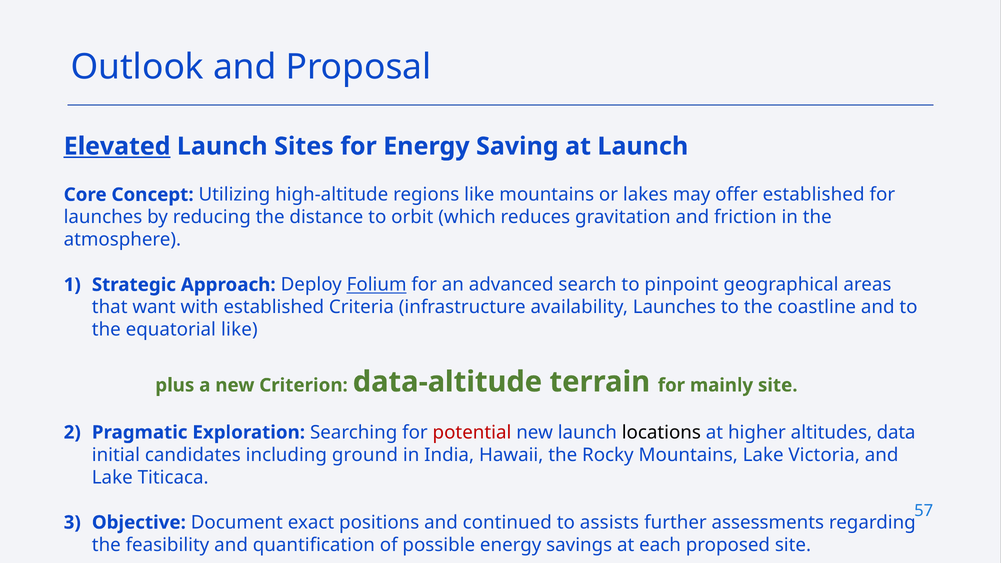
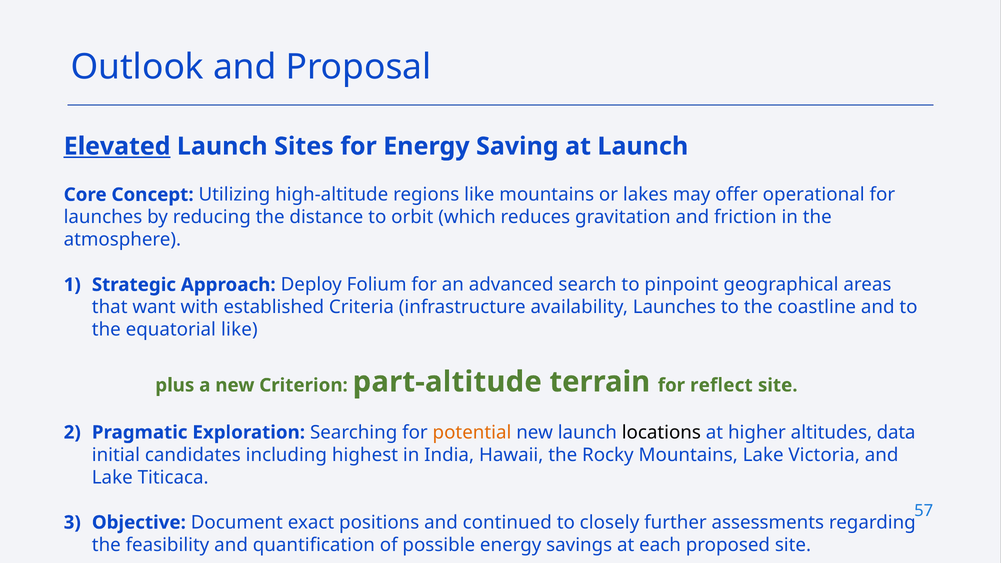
offer established: established -> operational (814, 195)
Folium underline: present -> none (377, 285)
data-altitude: data-altitude -> part-altitude (447, 382)
mainly: mainly -> reflect (721, 385)
potential colour: red -> orange (472, 432)
ground: ground -> highest (365, 455)
assists: assists -> closely (610, 523)
